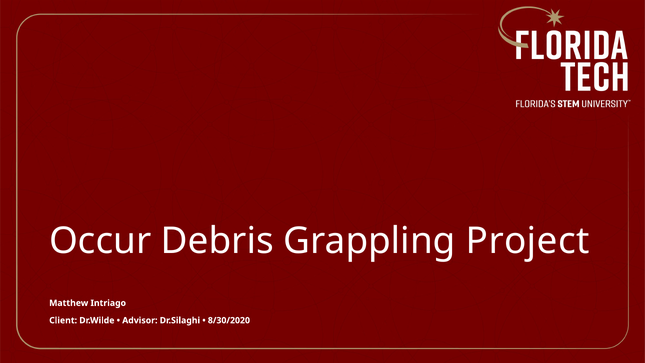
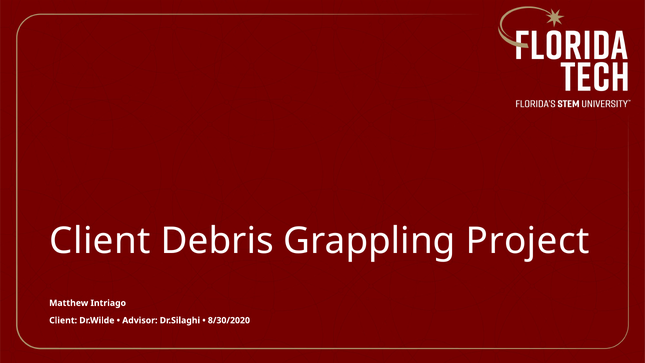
Occur: Occur -> Client (100, 241)
